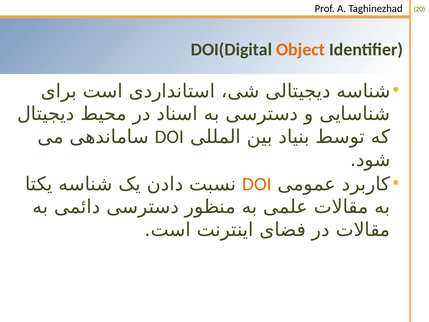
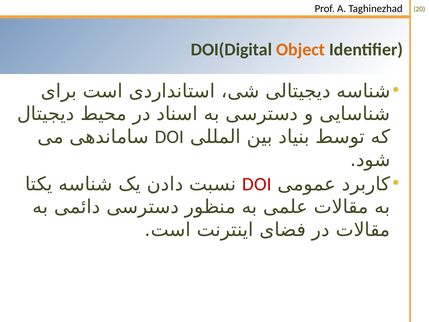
DOI colour: orange -> red (257, 184)
